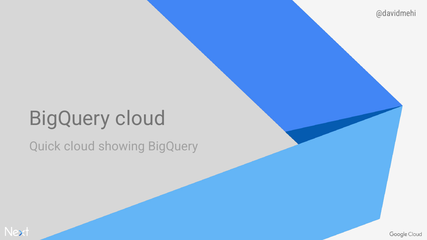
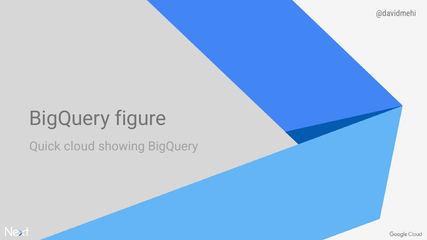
BigQuery cloud: cloud -> figure (141, 118)
